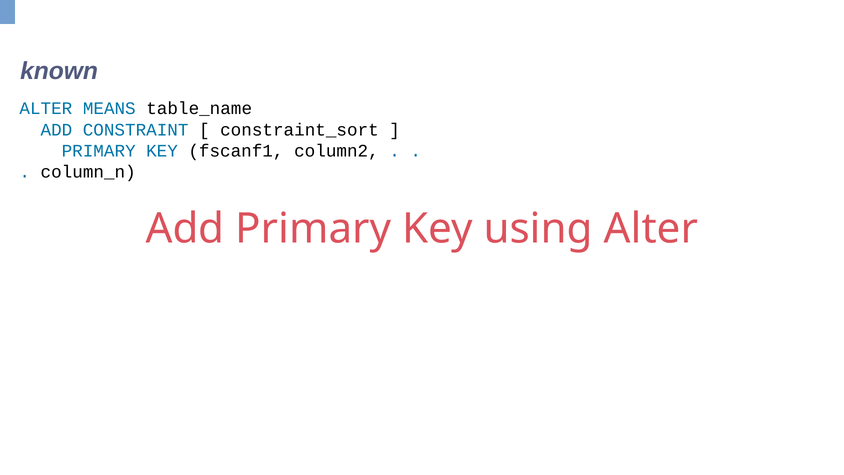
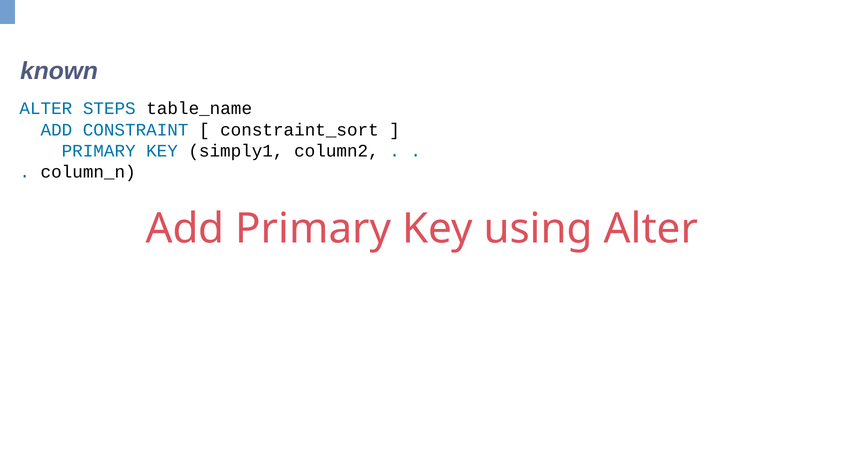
MEANS: MEANS -> STEPS (109, 109)
fscanf1: fscanf1 -> simply1 (236, 151)
